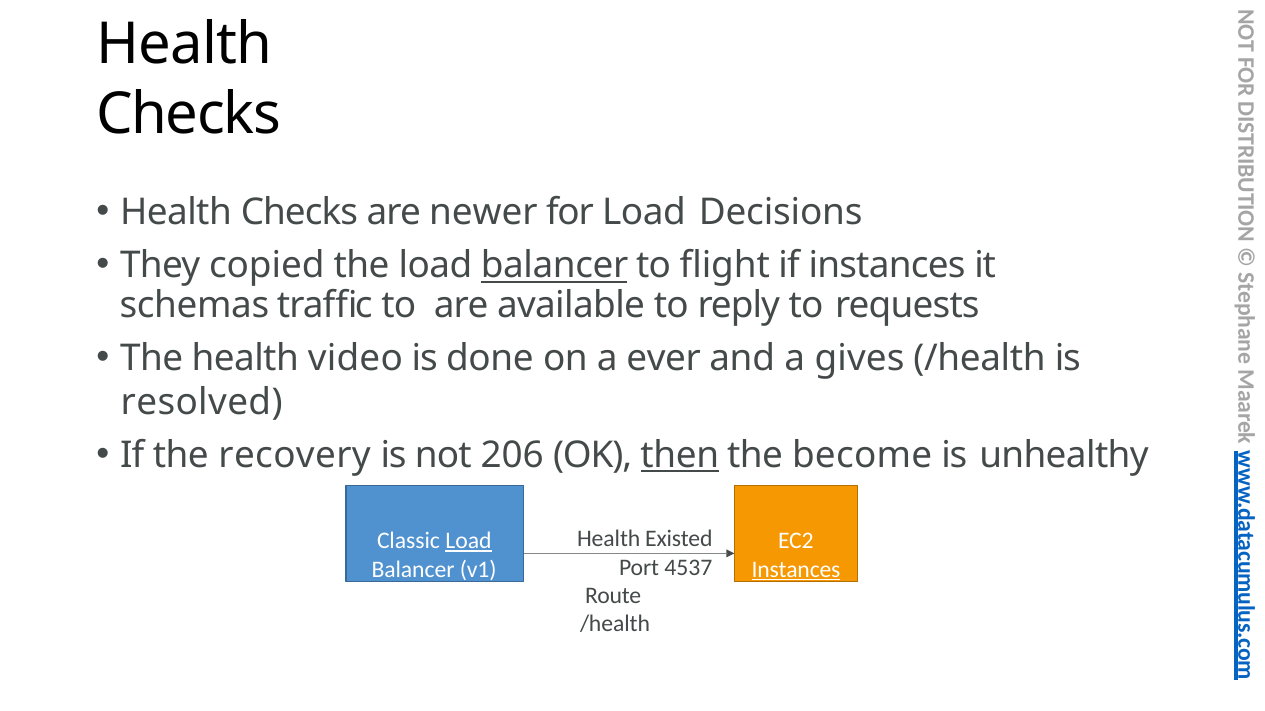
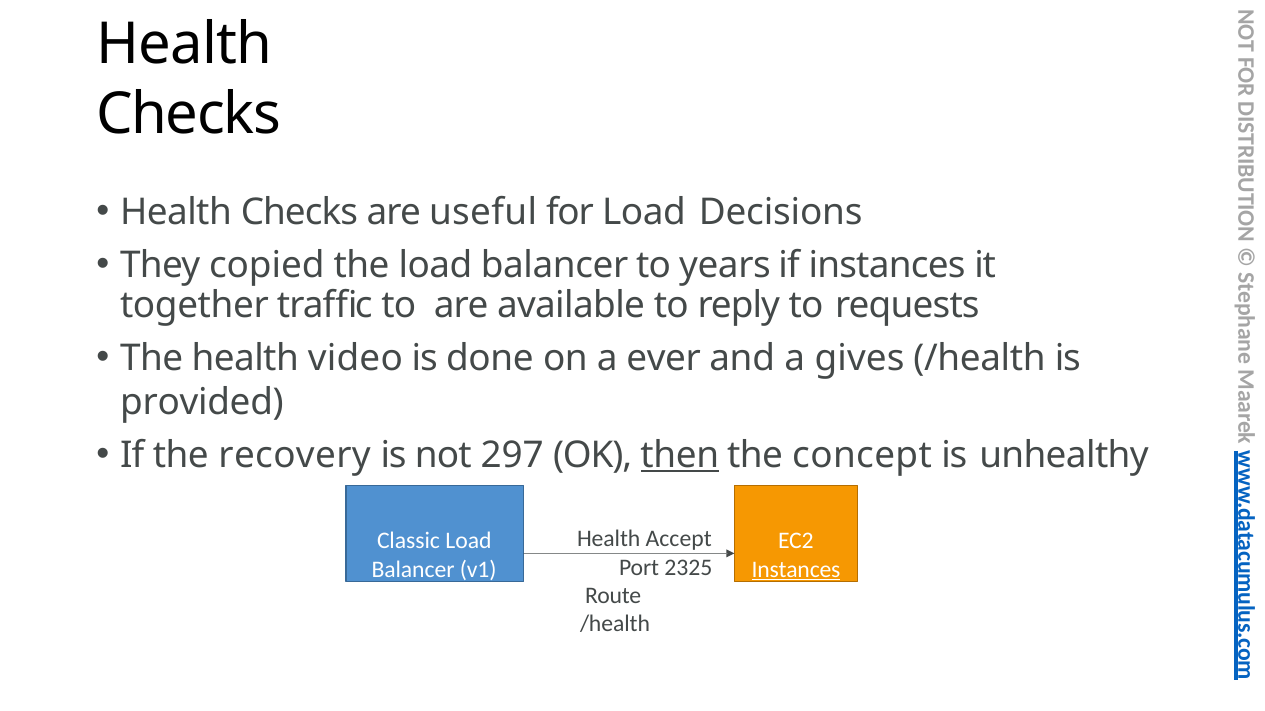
newer: newer -> useful (483, 213)
balancer underline: present -> none (555, 266)
flight: flight -> years (725, 266)
schemas: schemas -> together (194, 306)
resolved: resolved -> provided (202, 403)
206: 206 -> 297 (512, 456)
become: become -> concept (862, 456)
Existed: Existed -> Accept (679, 539)
Load underline: present -> none (468, 541)
4537: 4537 -> 2325 (688, 568)
